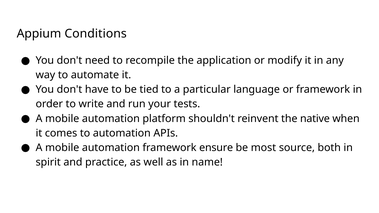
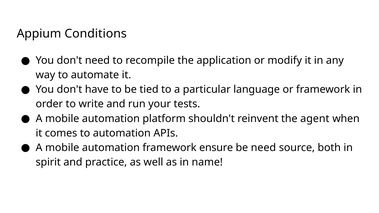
native: native -> agent (315, 119)
be most: most -> need (263, 148)
